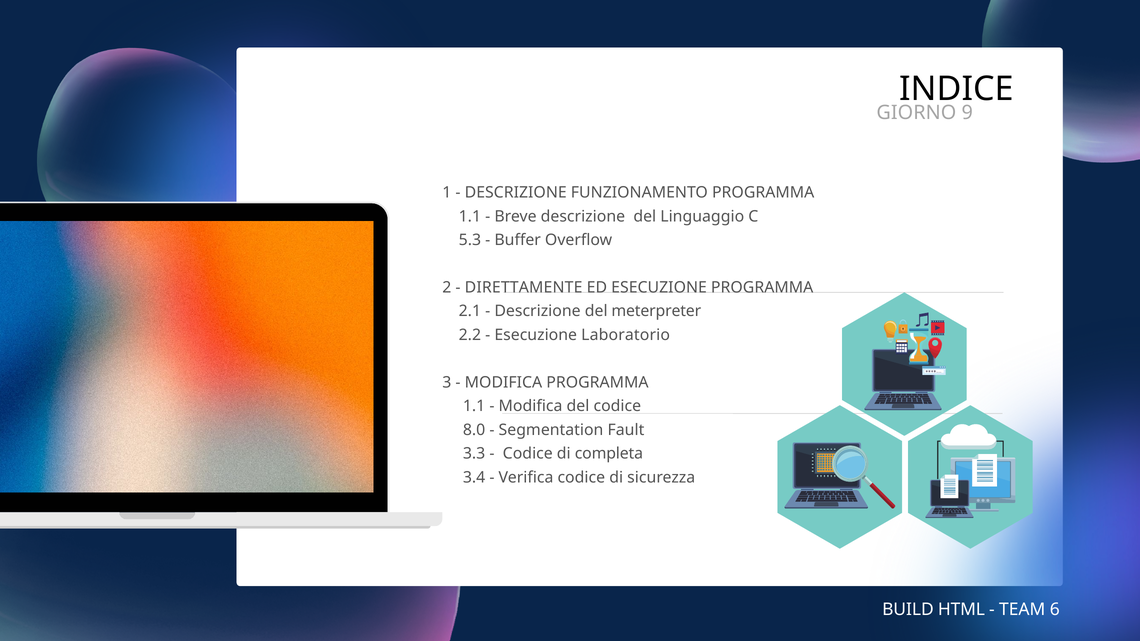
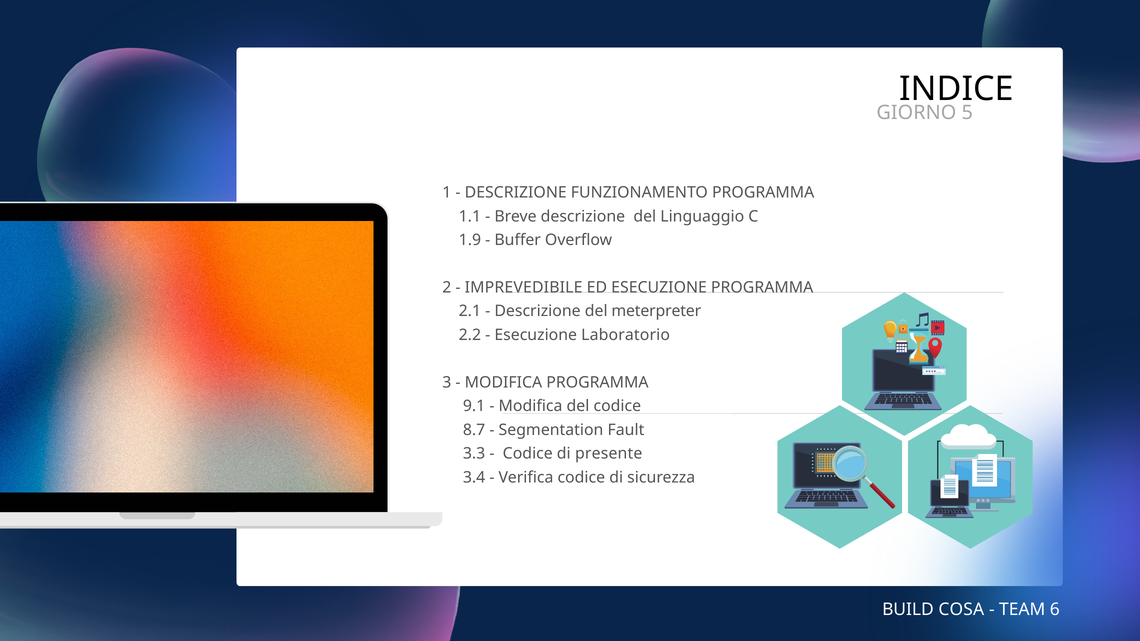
9: 9 -> 5 (967, 113)
5.3: 5.3 -> 1.9 (470, 240)
DIRETTAMENTE: DIRETTAMENTE -> IMPREVEDIBILE (524, 288)
1.1: 1.1 -> 9.1 (474, 406)
8.0: 8.0 -> 8.7 (474, 430)
completa: completa -> presente (609, 454)
HTML: HTML -> COSA (961, 610)
